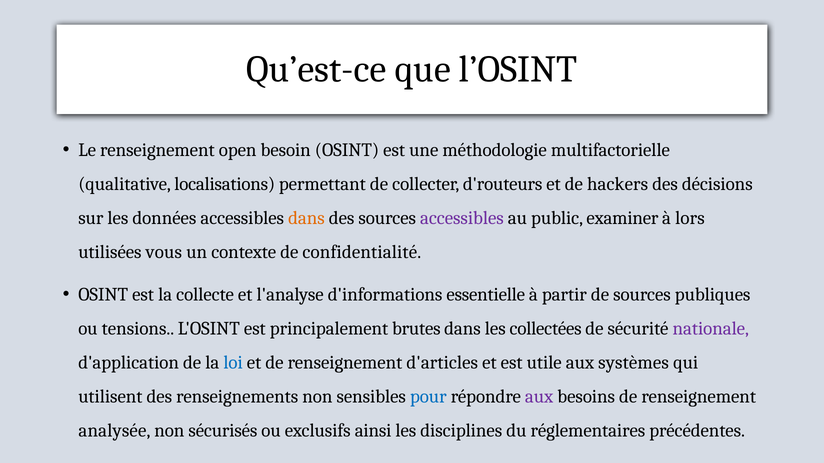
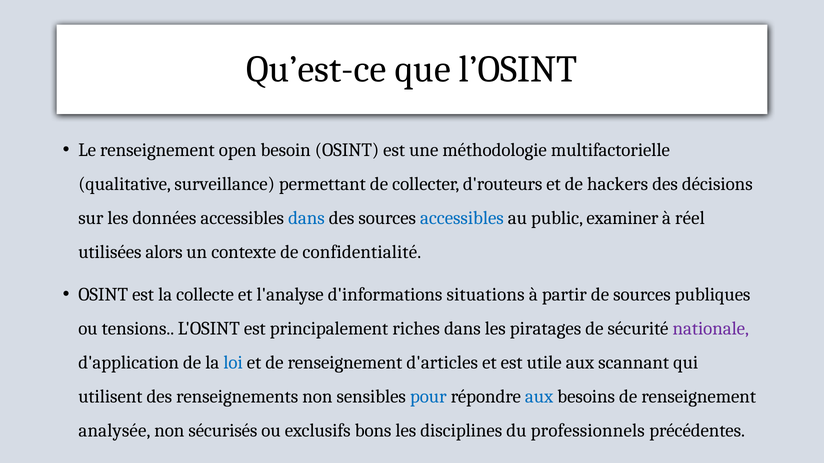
localisations: localisations -> surveillance (225, 184)
dans colour: orange -> blue (306, 218)
accessibles colour: purple -> blue (462, 218)
lors: lors -> réel (690, 218)
vous: vous -> alors (164, 252)
essentielle: essentielle -> situations (486, 295)
brutes: brutes -> riches (416, 329)
collectées: collectées -> piratages (545, 329)
systèmes: systèmes -> scannant (634, 363)
aux colour: purple -> blue (539, 397)
ainsi: ainsi -> bons (373, 431)
réglementaires: réglementaires -> professionnels (588, 431)
